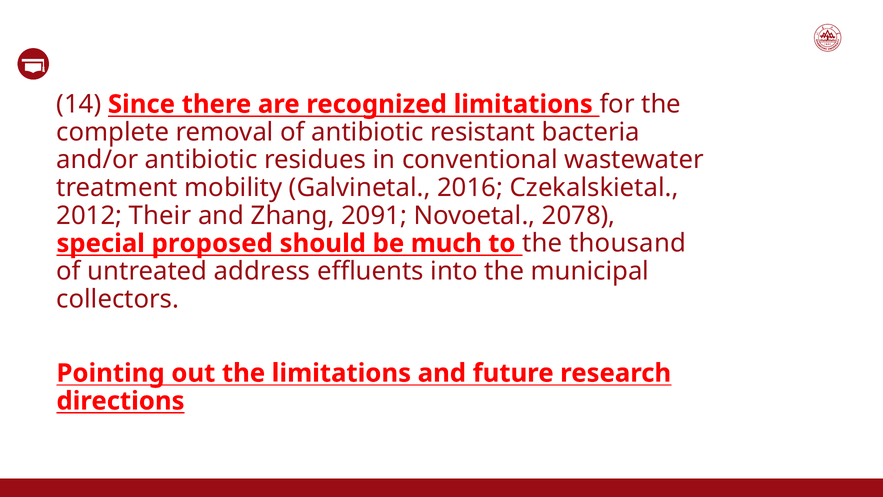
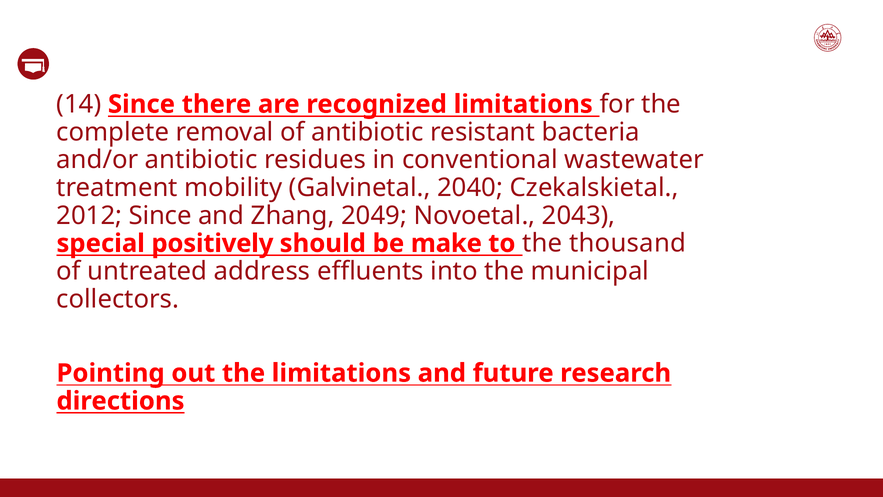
2016: 2016 -> 2040 (470, 188)
2012 Their: Their -> Since (160, 215)
2091: 2091 -> 2049 (374, 215)
2078: 2078 -> 2043 (579, 215)
proposed: proposed -> positively (212, 243)
much: much -> make (446, 243)
